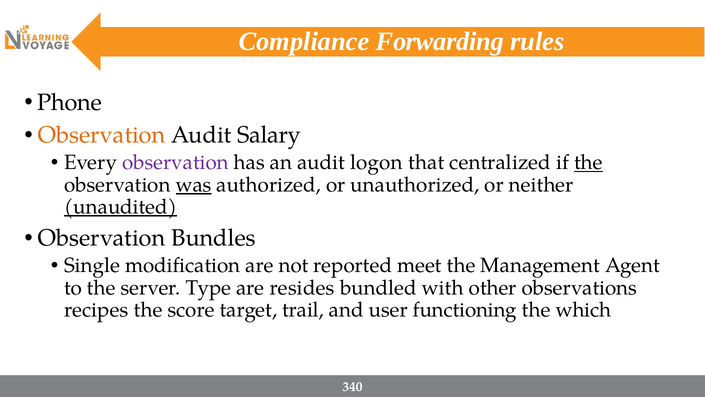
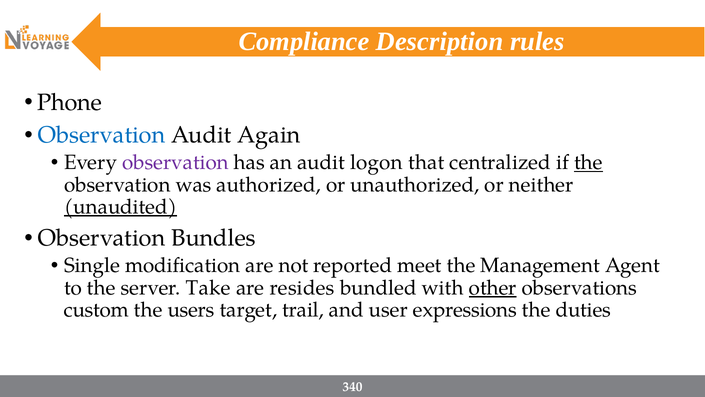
Forwarding: Forwarding -> Description (440, 42)
Observation colour: orange -> blue (102, 135)
Salary: Salary -> Again (269, 135)
was underline: present -> none (194, 185)
Type: Type -> Take (208, 287)
other underline: none -> present (493, 287)
recipes: recipes -> custom (96, 310)
score: score -> users (191, 310)
functioning: functioning -> expressions (465, 310)
which: which -> duties (583, 310)
